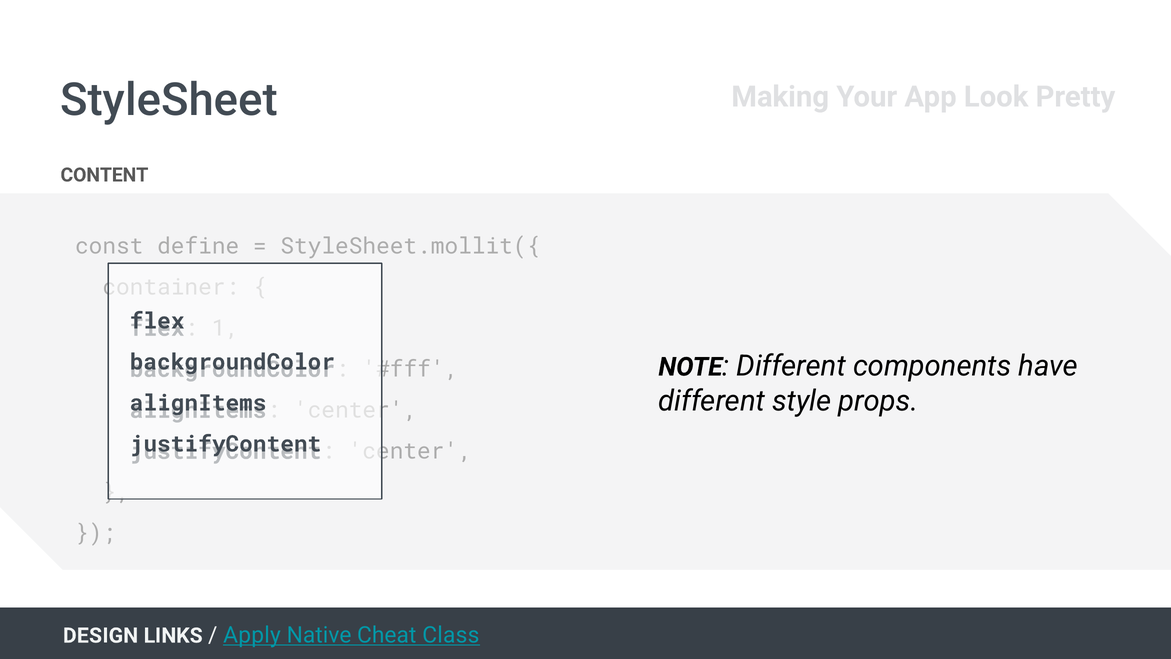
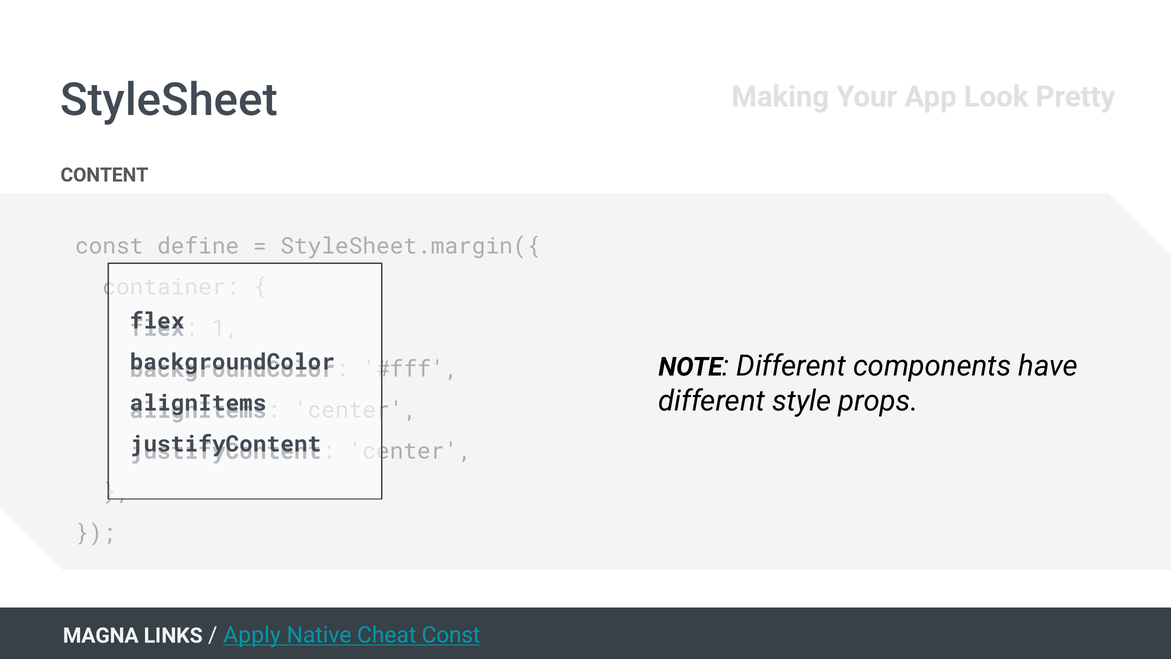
StyleSheet.mollit({: StyleSheet.mollit({ -> StyleSheet.margin({ (410, 246)
DESIGN: DESIGN -> MAGNA (101, 635)
Cheat Class: Class -> Const (451, 635)
